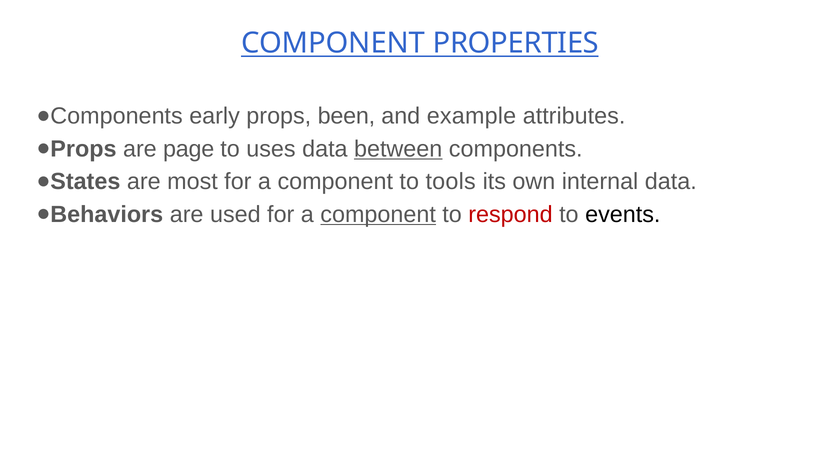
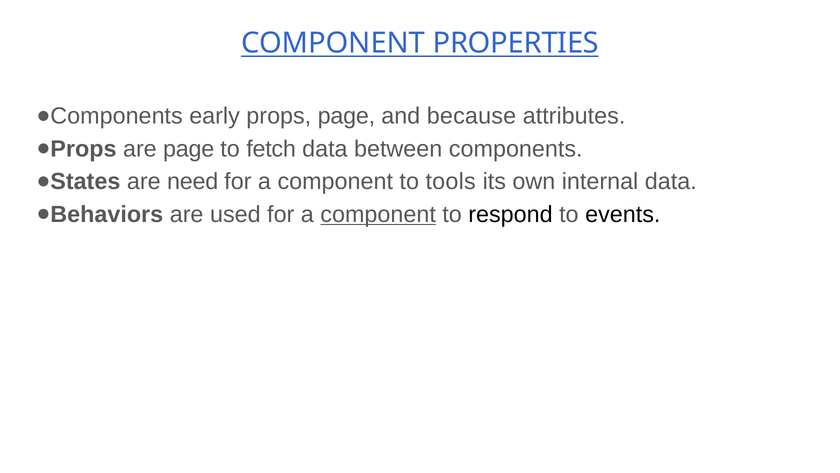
props been: been -> page (346, 116)
example: example -> because (471, 116)
uses: uses -> fetch (271, 149)
between underline: present -> none (398, 149)
most: most -> need (193, 182)
respond colour: red -> black (510, 214)
